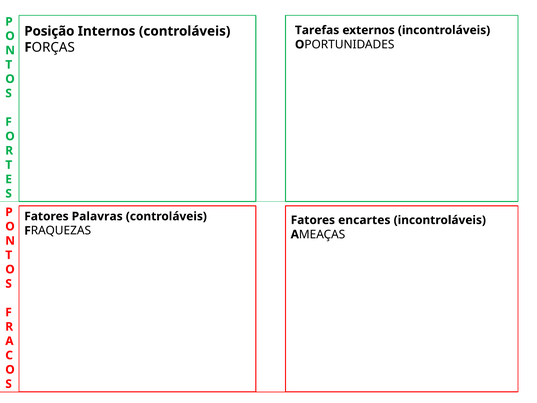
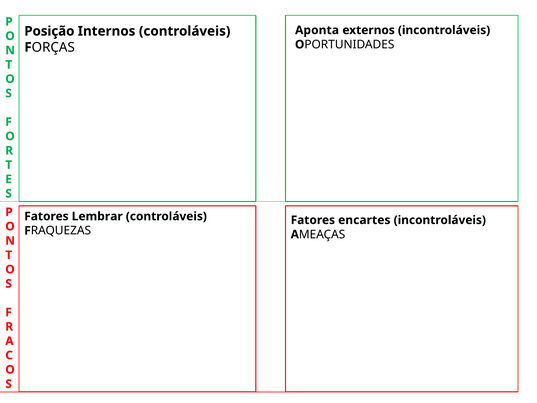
Tarefas: Tarefas -> Aponta (317, 30)
Palavras: Palavras -> Lembrar (97, 216)
